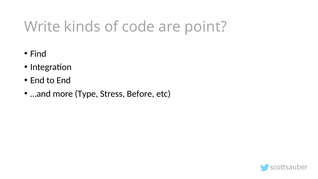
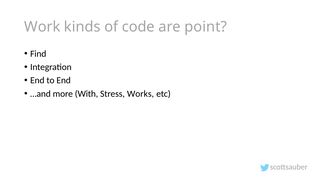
Write: Write -> Work (42, 27)
Type: Type -> With (86, 94)
Before: Before -> Works (141, 94)
